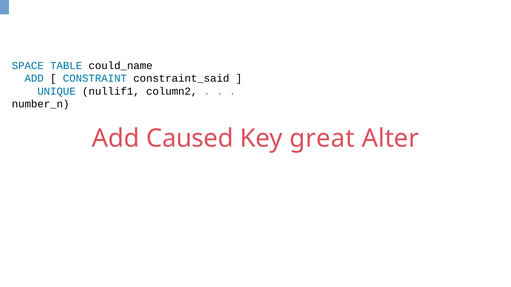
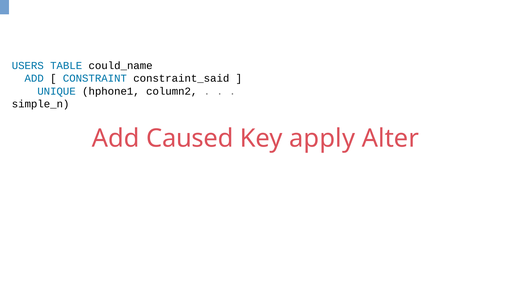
SPACE: SPACE -> USERS (28, 66)
nullif1: nullif1 -> hphone1 (111, 91)
number_n: number_n -> simple_n (41, 104)
great: great -> apply (322, 139)
